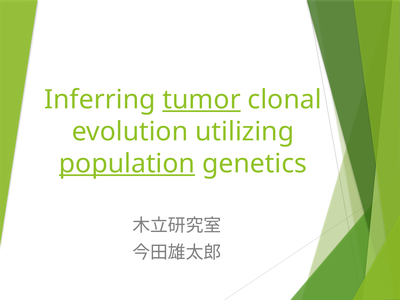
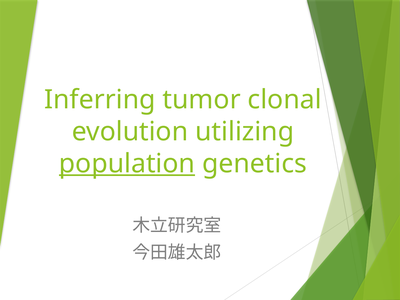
tumor underline: present -> none (202, 100)
